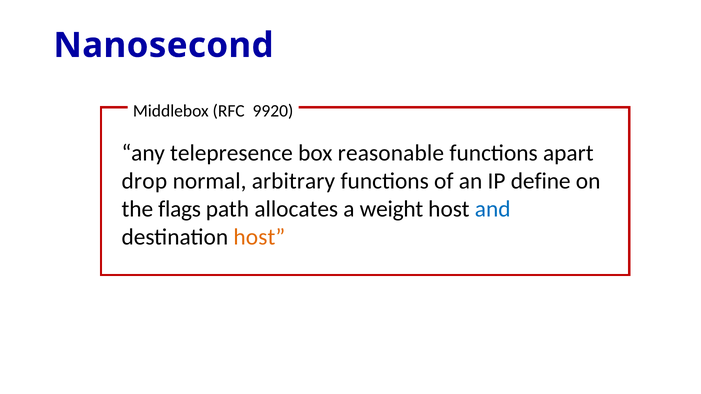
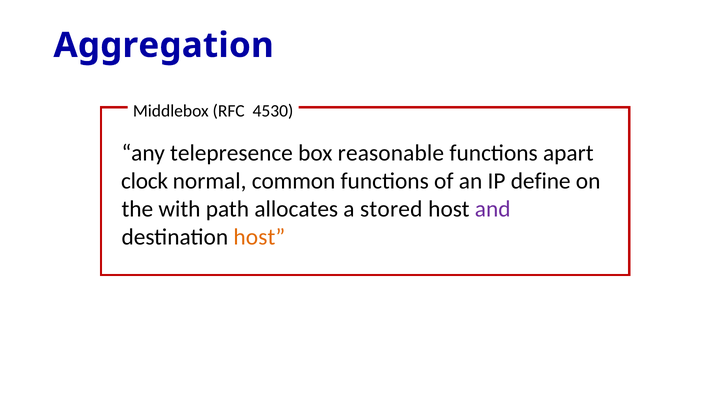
Nanosecond: Nanosecond -> Aggregation (164, 45)
9920: 9920 -> 4530 (273, 111)
drop: drop -> clock (145, 181)
arbitrary: arbitrary -> common (294, 181)
flags: flags -> with (179, 209)
weight: weight -> stored (391, 209)
and colour: blue -> purple (493, 209)
